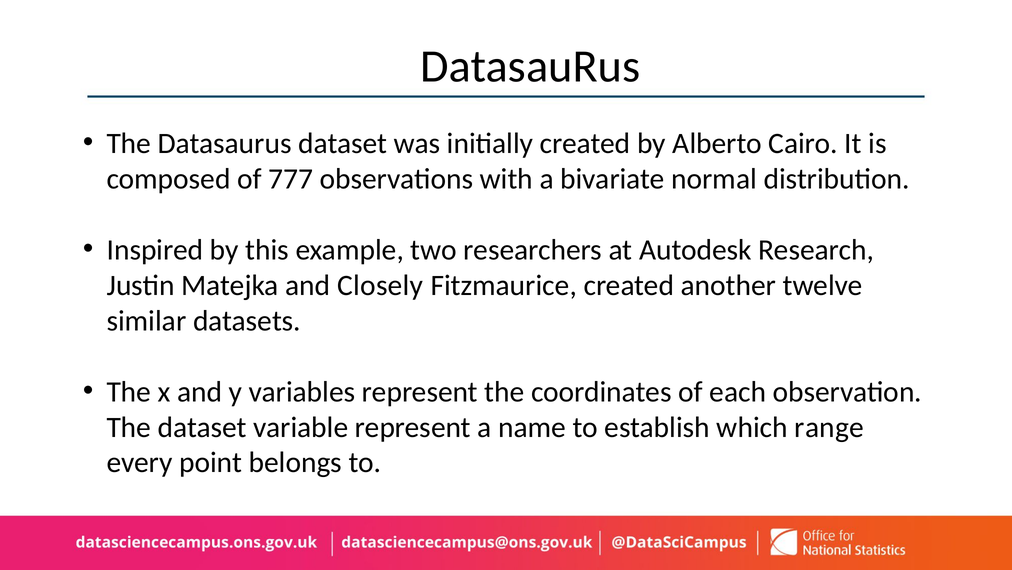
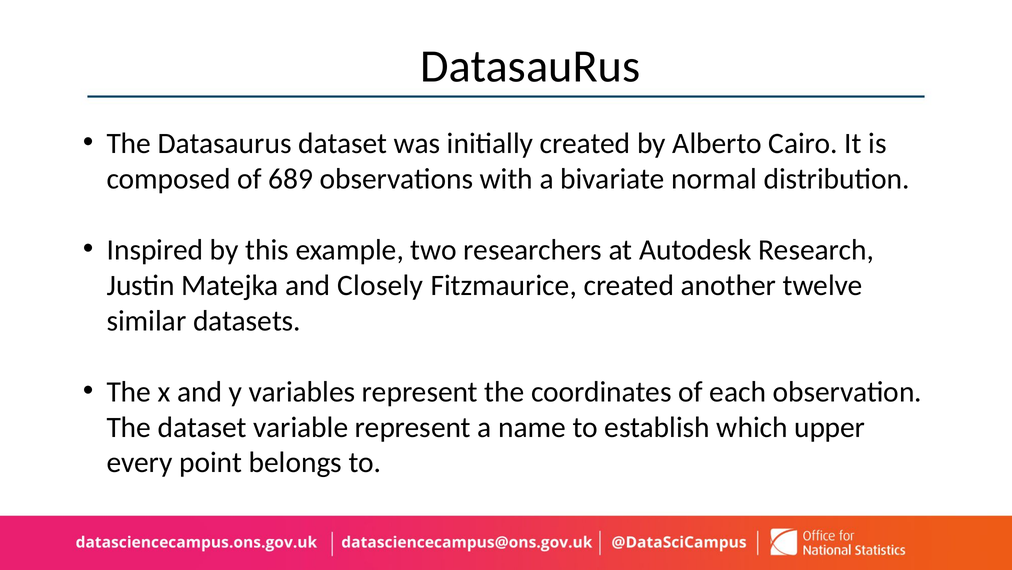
777: 777 -> 689 (291, 179)
range: range -> upper (830, 427)
